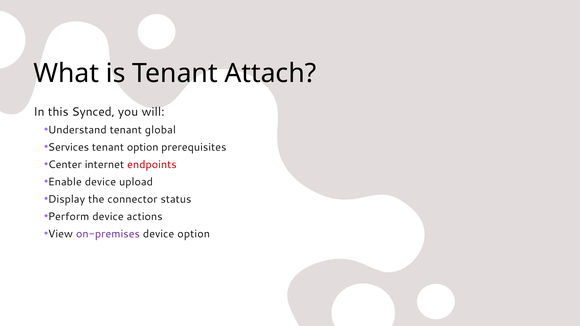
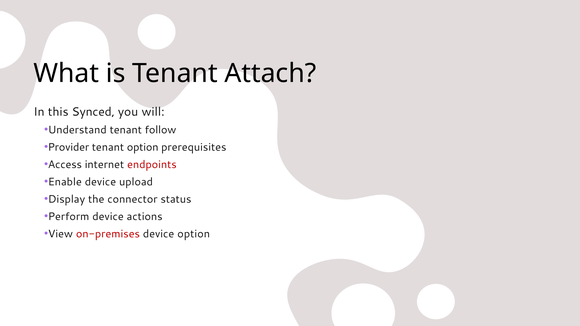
global: global -> follow (160, 130)
Services: Services -> Provider (68, 147)
Center: Center -> Access (65, 165)
on-premises colour: purple -> red (108, 234)
